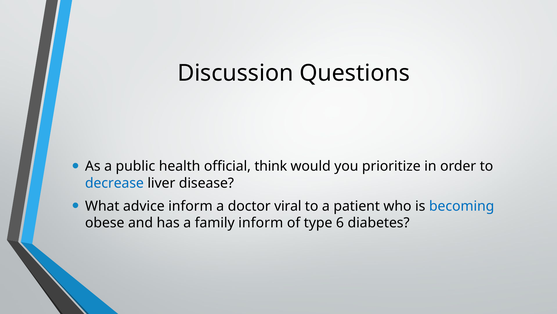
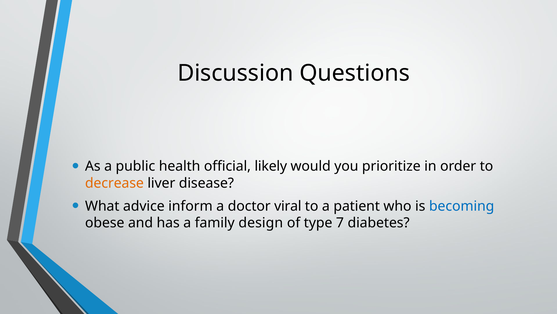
think: think -> likely (271, 166)
decrease colour: blue -> orange (114, 183)
family inform: inform -> design (261, 222)
6: 6 -> 7 (340, 222)
